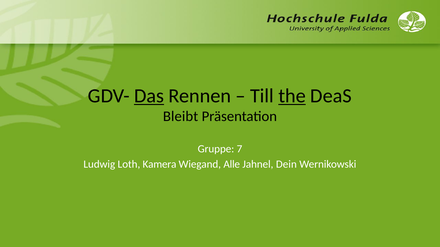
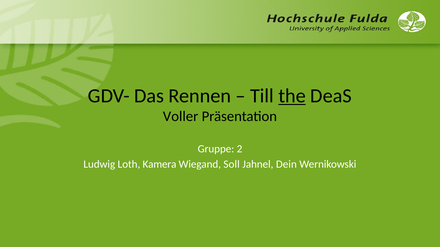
Das underline: present -> none (149, 96)
Bleibt: Bleibt -> Voller (181, 117)
7: 7 -> 2 (239, 149)
Alle: Alle -> Soll (232, 165)
